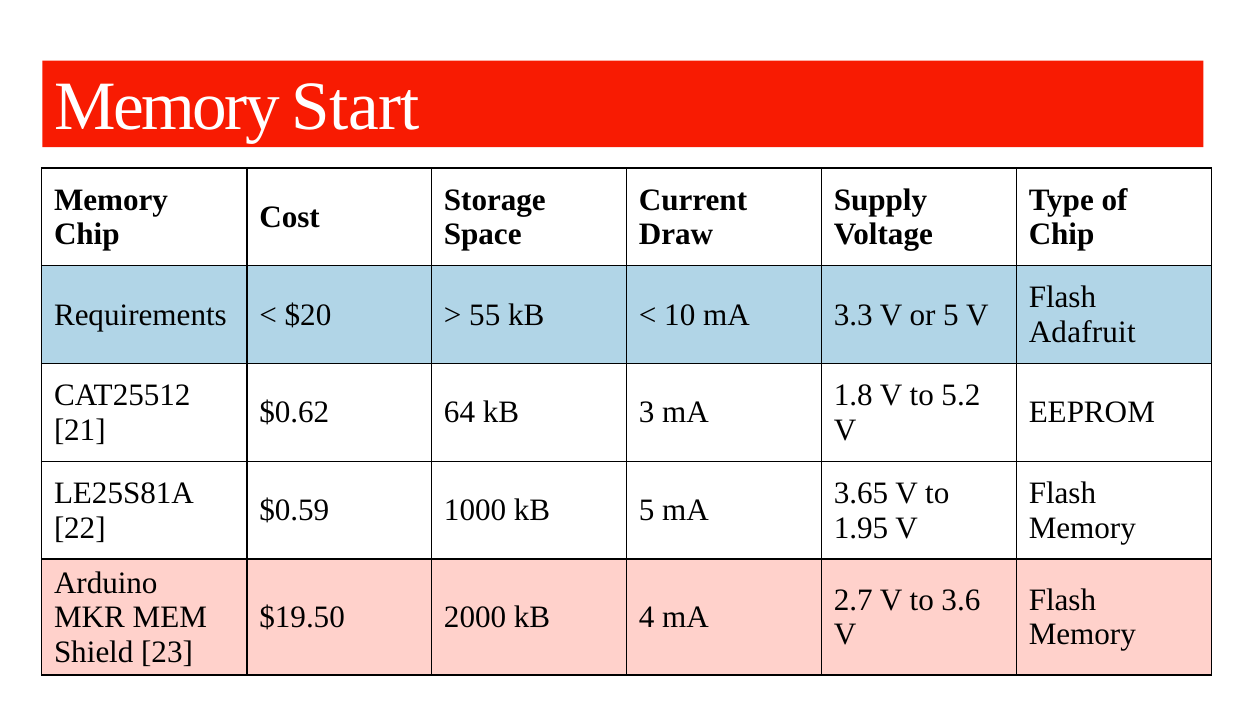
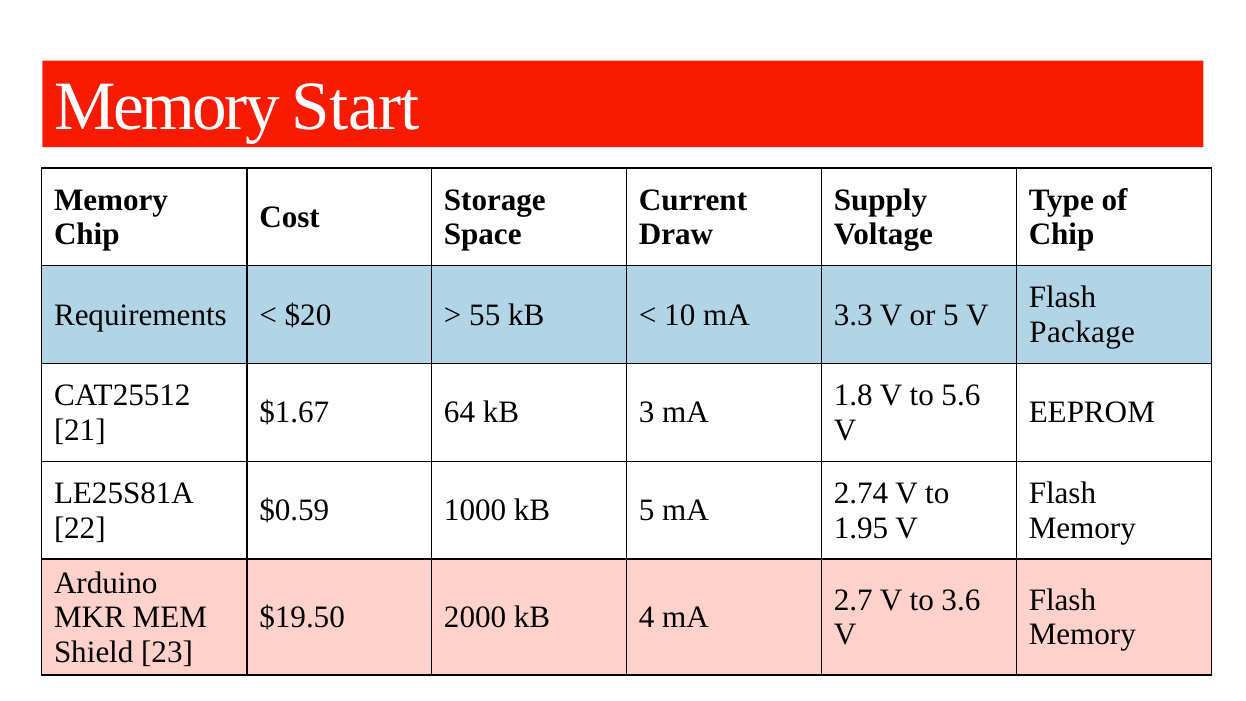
Adafruit: Adafruit -> Package (1082, 332)
5.2: 5.2 -> 5.6 (961, 395)
$0.62: $0.62 -> $1.67 (294, 413)
3.65: 3.65 -> 2.74 (861, 493)
